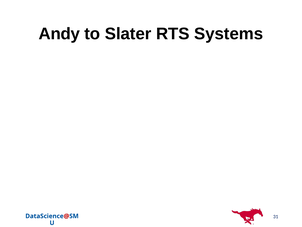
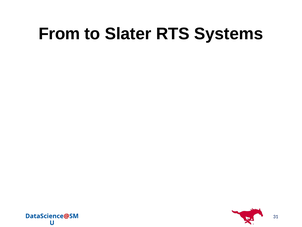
Andy: Andy -> From (59, 34)
